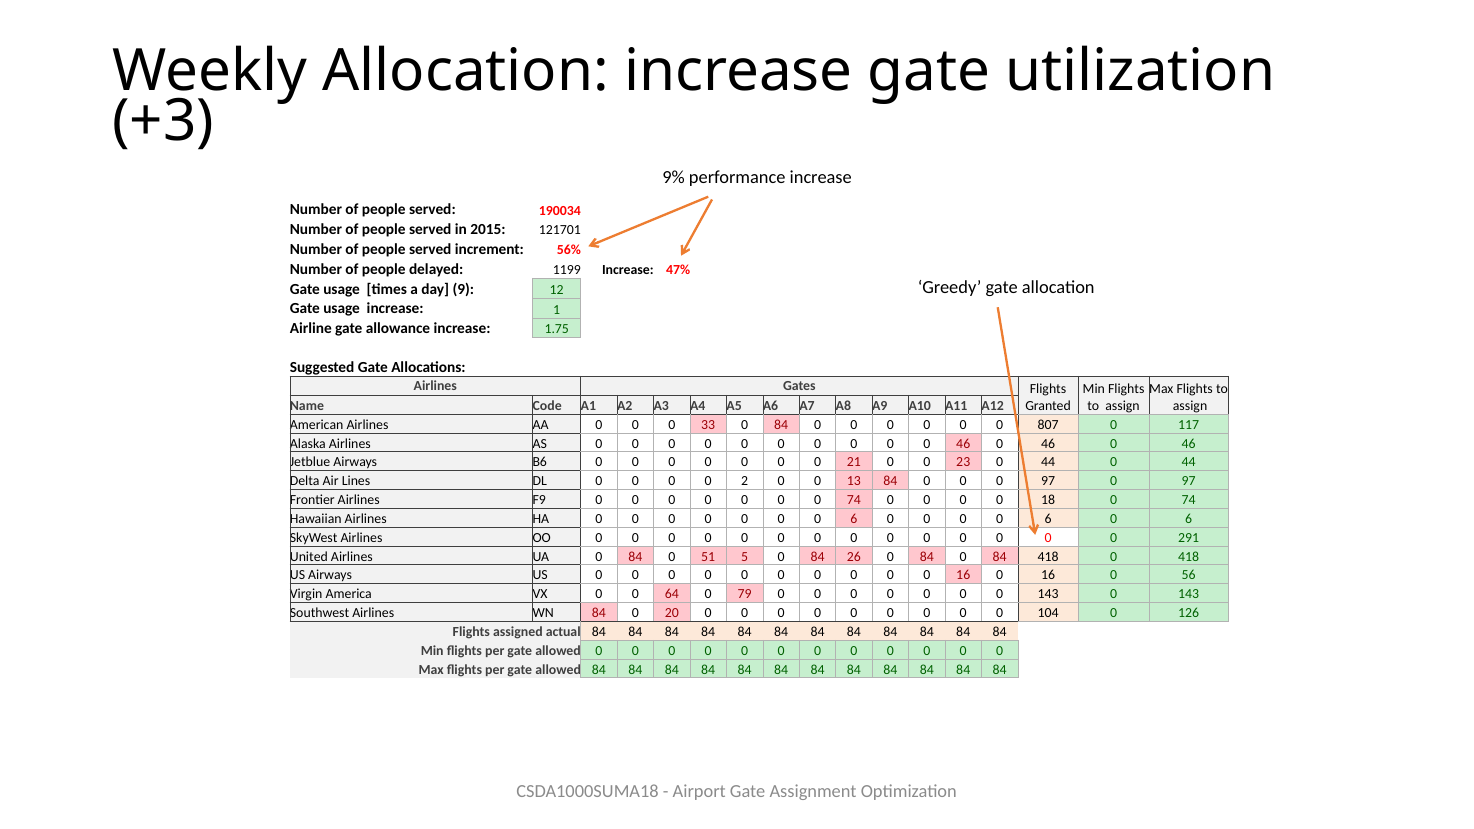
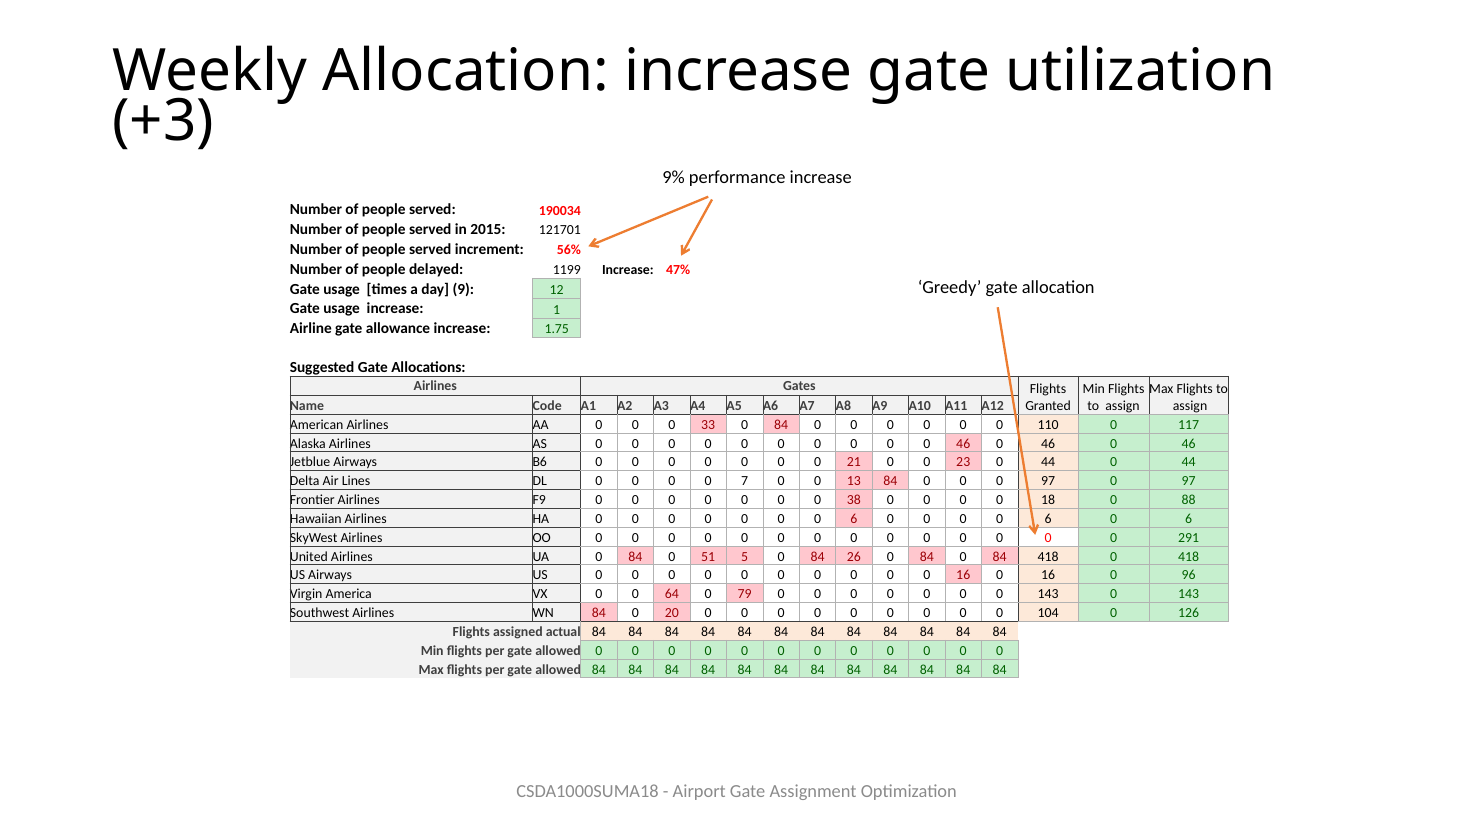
807: 807 -> 110 (1048, 425)
2: 2 -> 7 (745, 481)
0 0 74: 74 -> 38 (854, 500)
18 0 74: 74 -> 88 (1189, 500)
56: 56 -> 96 (1189, 575)
